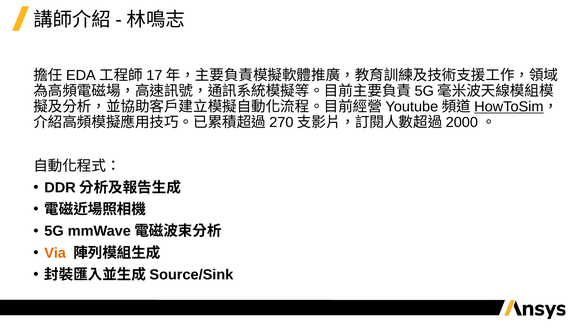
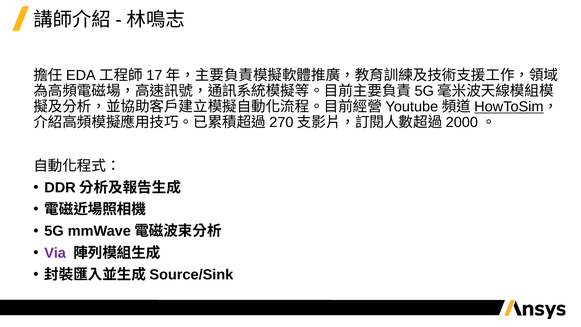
Via colour: orange -> purple (55, 253)
